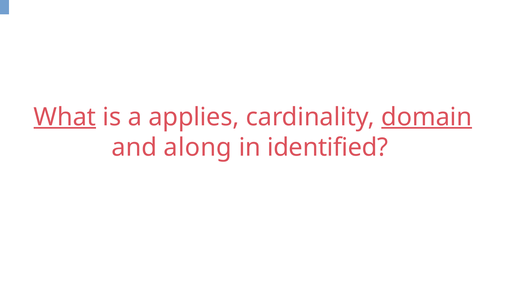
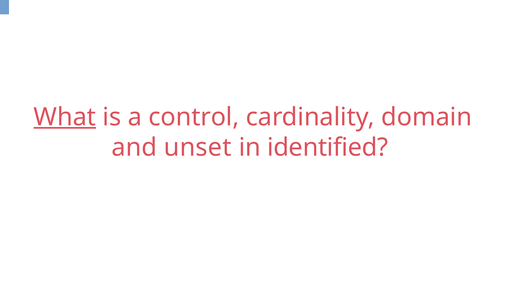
applies: applies -> control (194, 117)
domain underline: present -> none (427, 117)
along: along -> unset (198, 147)
